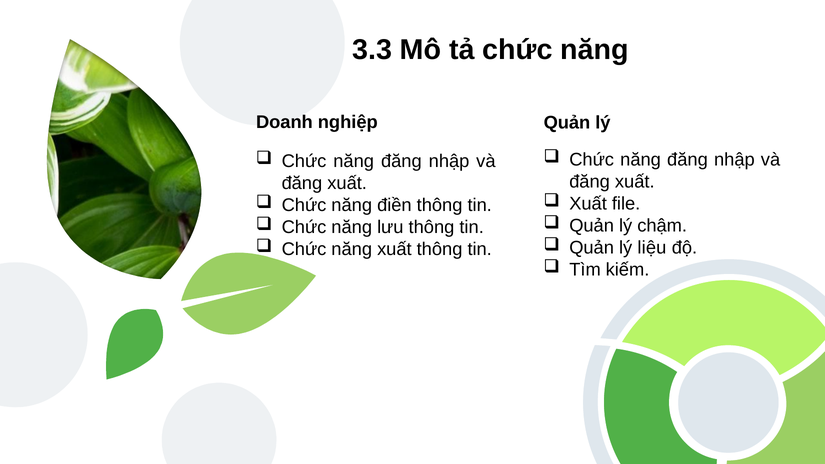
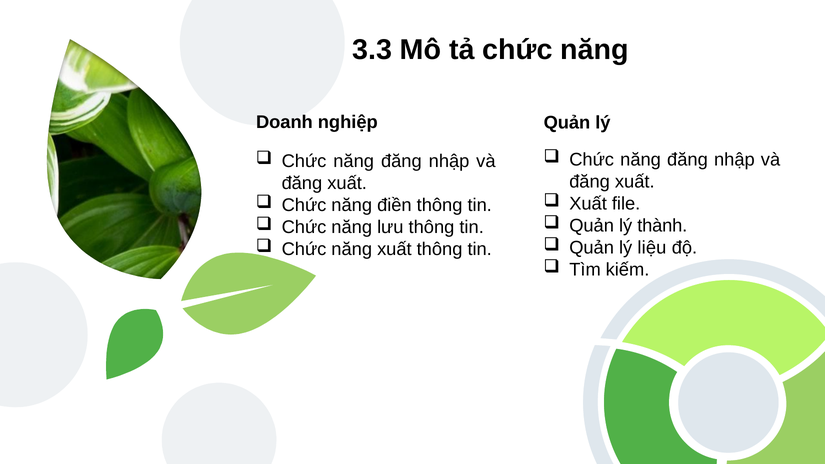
chậm: chậm -> thành (662, 226)
